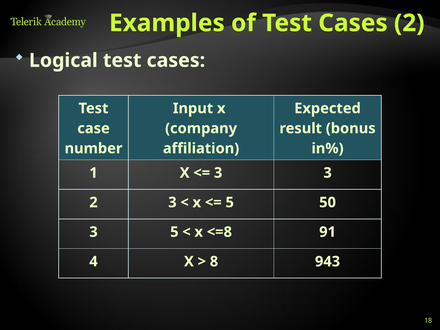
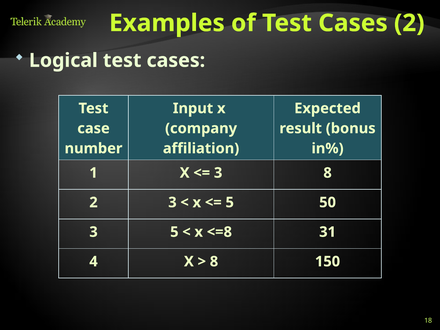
3 3: 3 -> 8 (328, 173)
91: 91 -> 31 (328, 232)
943: 943 -> 150 (328, 262)
